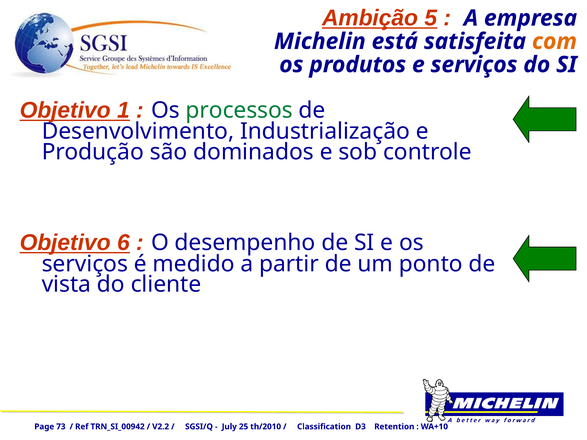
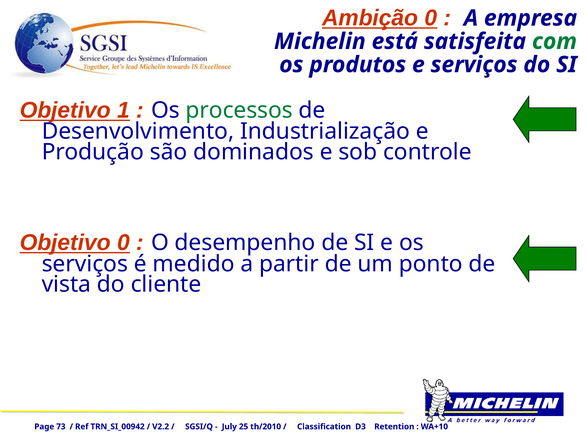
Ambição 5: 5 -> 0 (431, 18)
com colour: orange -> green (554, 41)
Objetivo 6: 6 -> 0 (123, 243)
